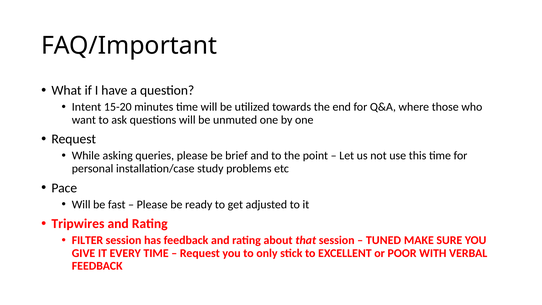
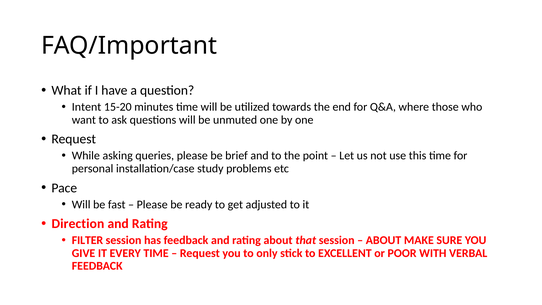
Tripwires: Tripwires -> Direction (78, 224)
TUNED: TUNED -> ABOUT (384, 240)
